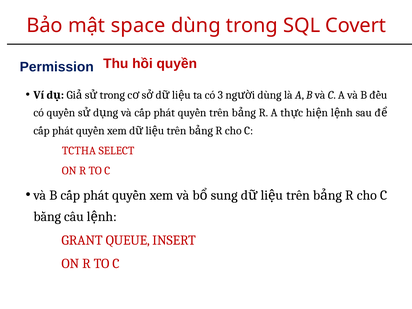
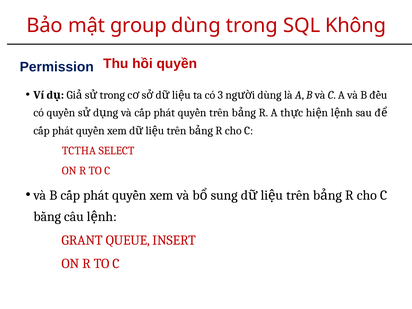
space: space -> group (138, 25)
Covert: Covert -> Không (356, 25)
